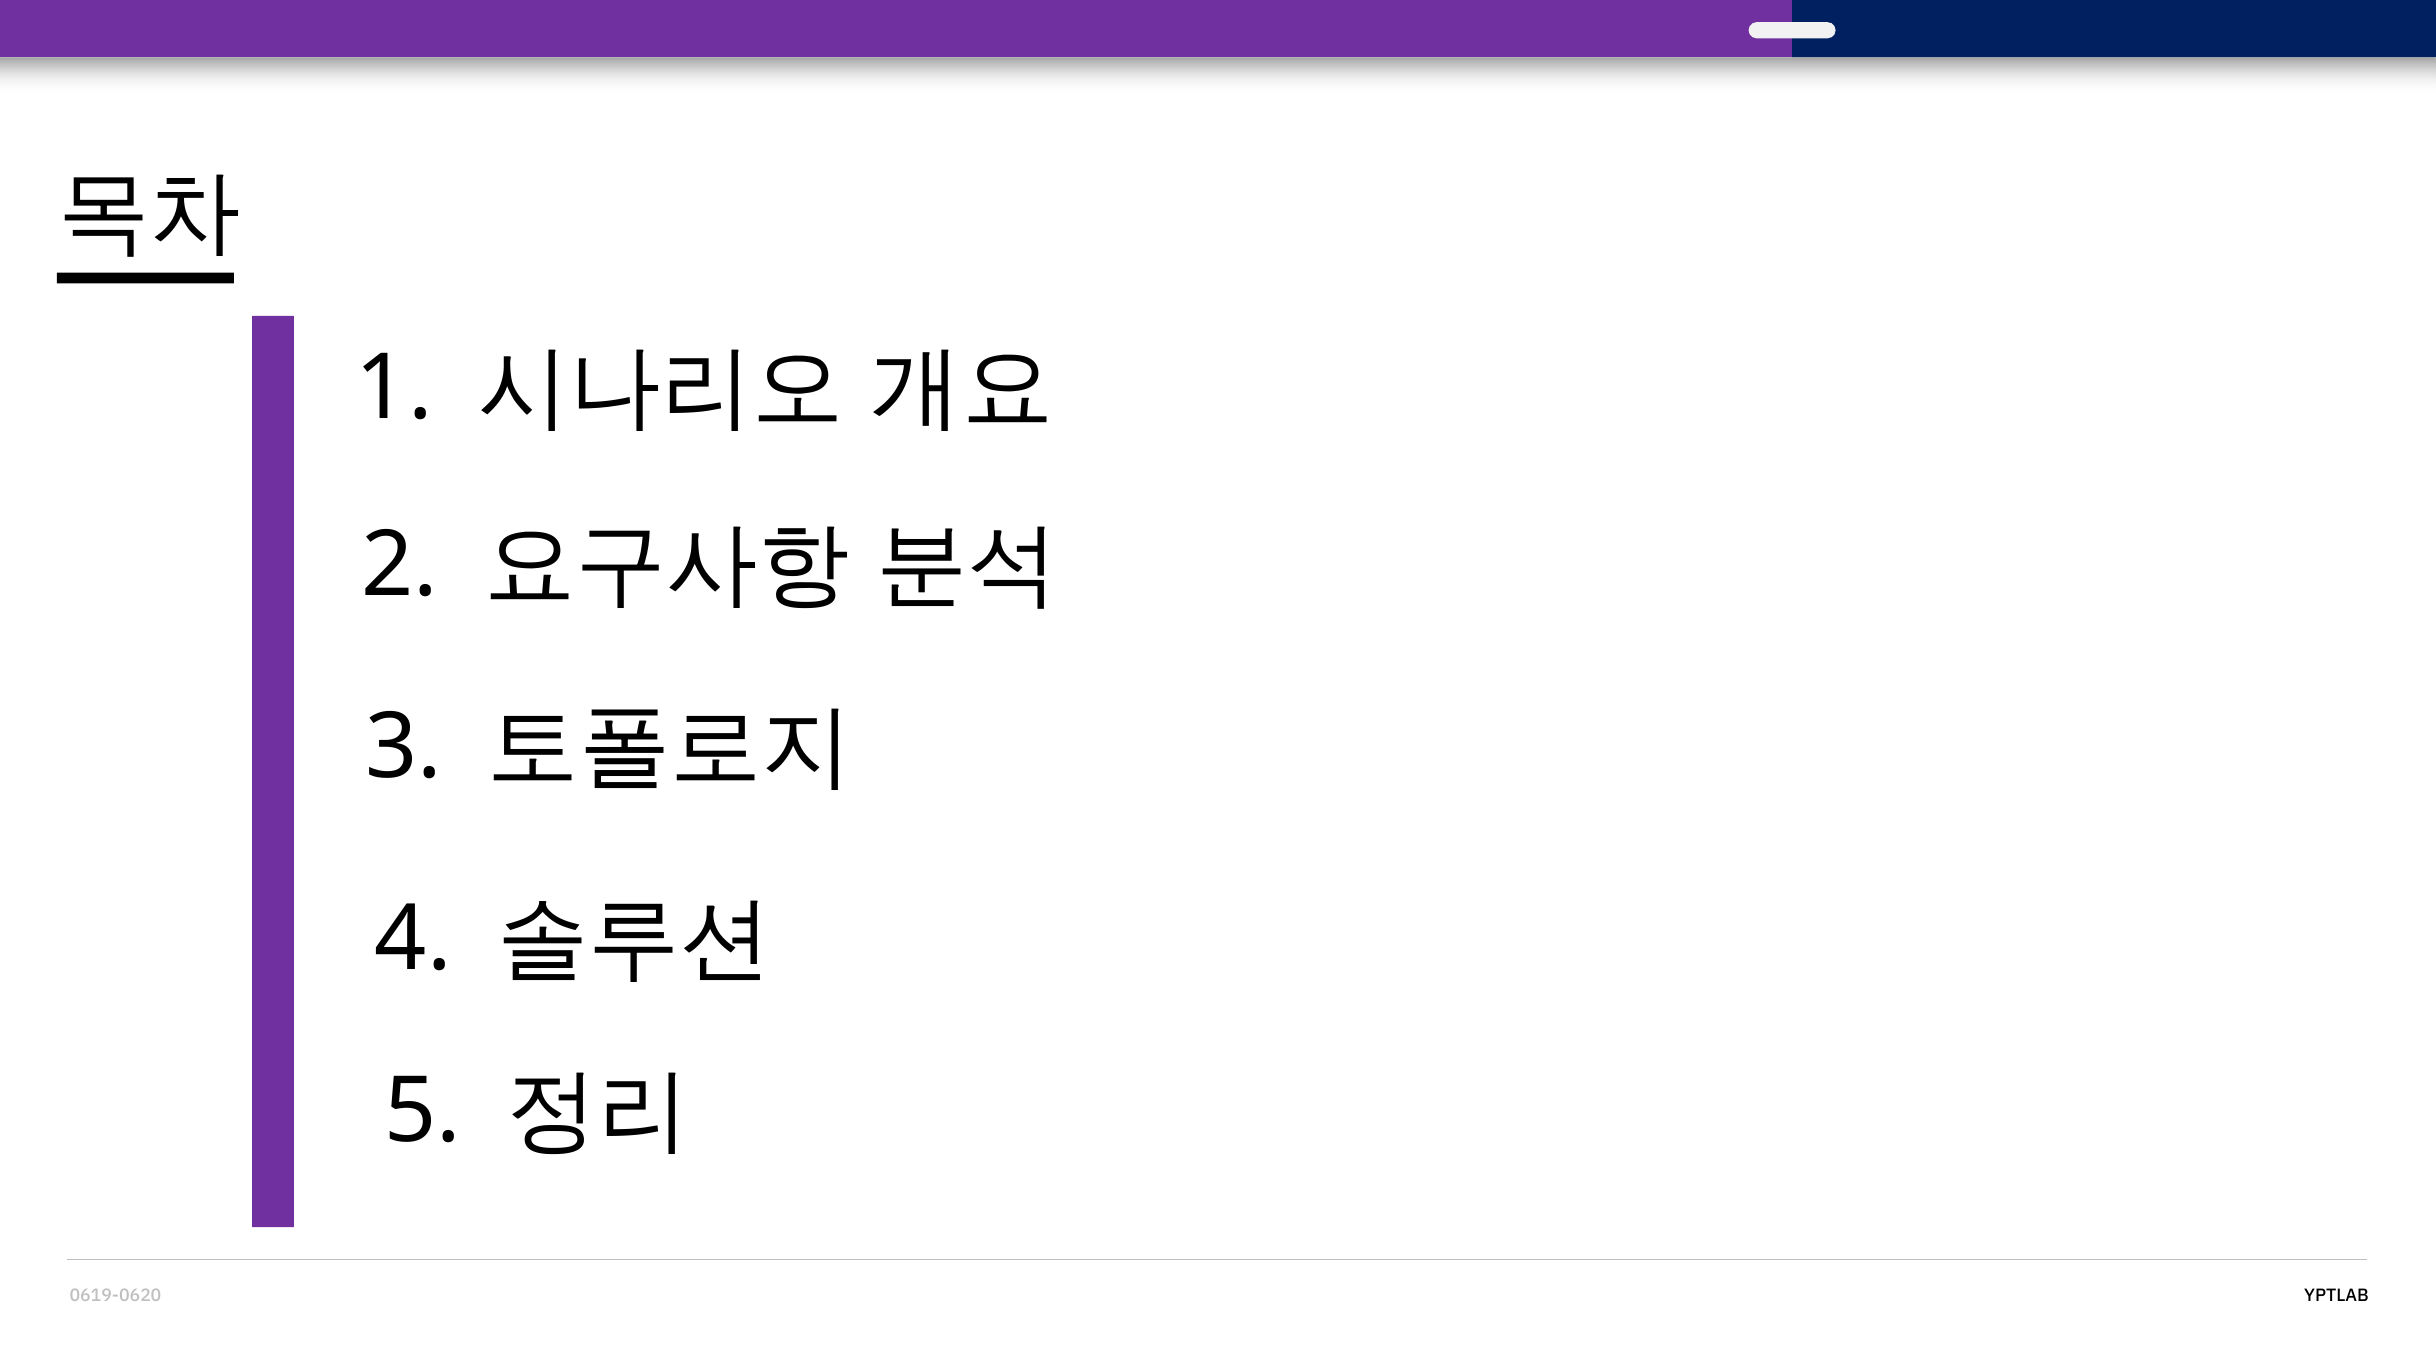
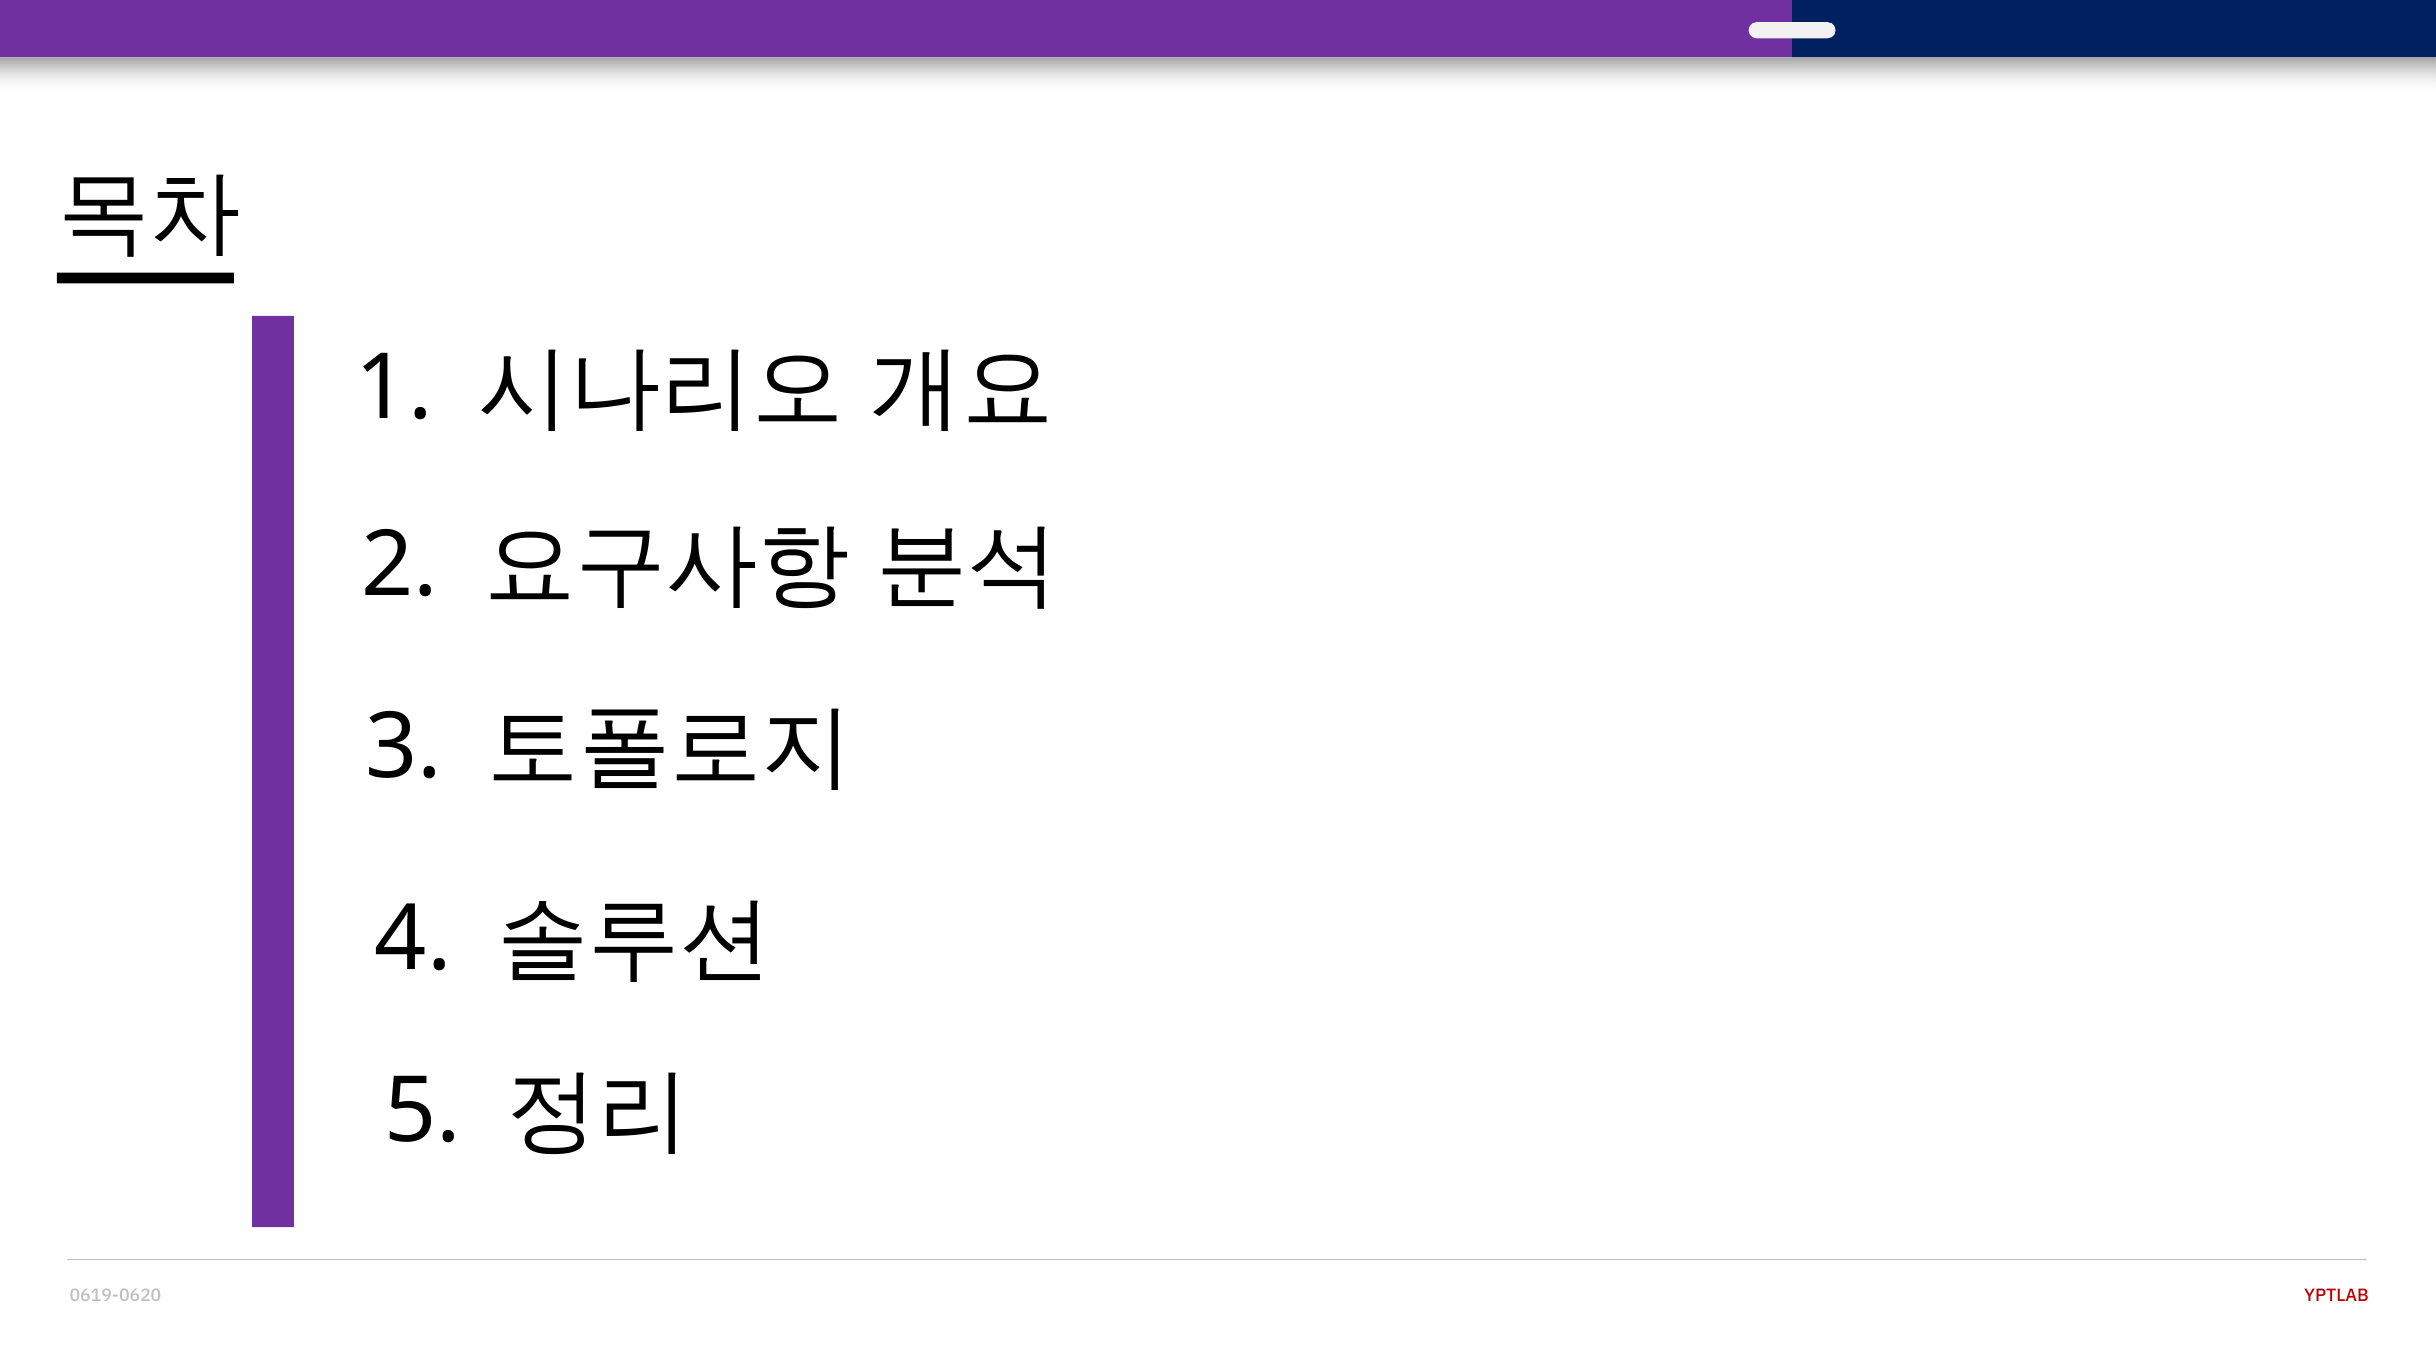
YPTLAB colour: black -> red (2336, 1296)
